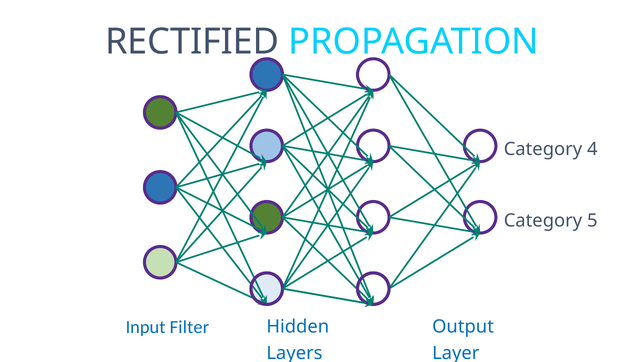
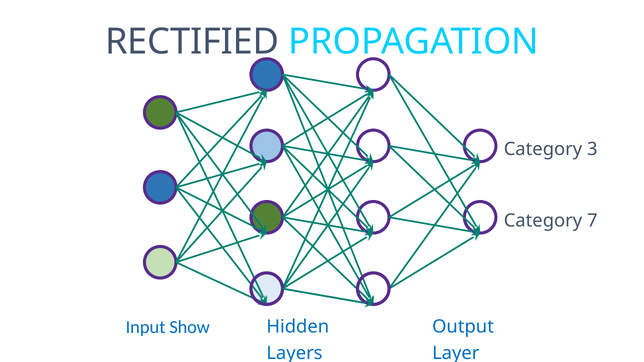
4: 4 -> 3 (592, 149)
5: 5 -> 7 (592, 221)
Filter: Filter -> Show (190, 327)
